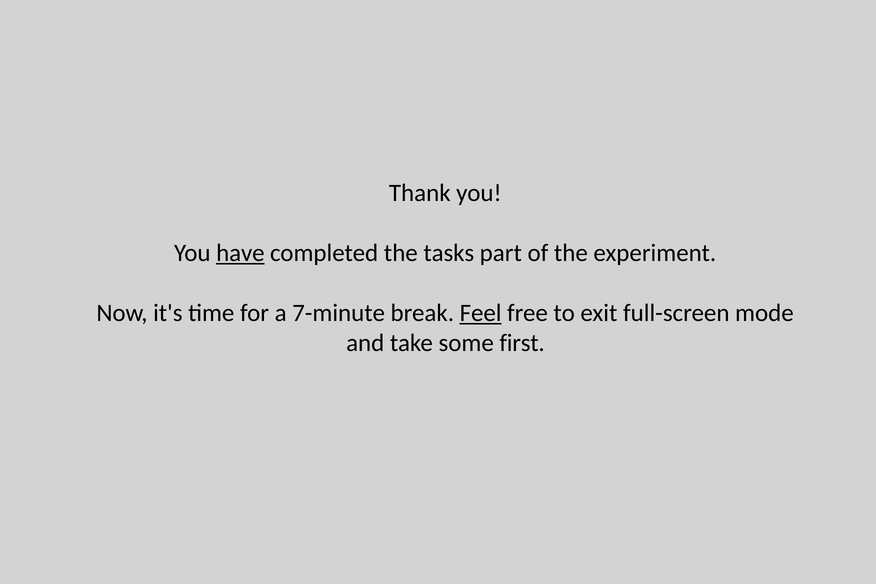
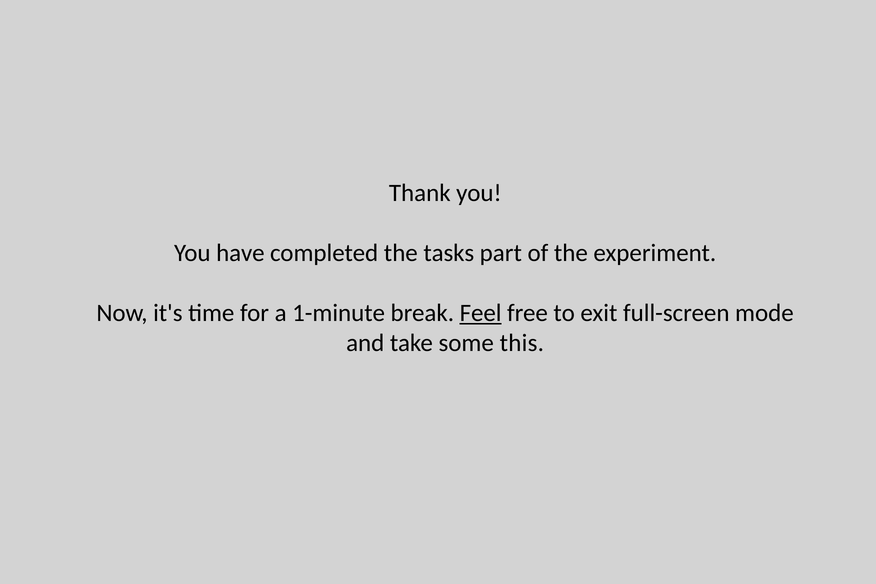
have underline: present -> none (240, 253)
7-minute: 7-minute -> 1-minute (339, 313)
first: first -> this (522, 343)
